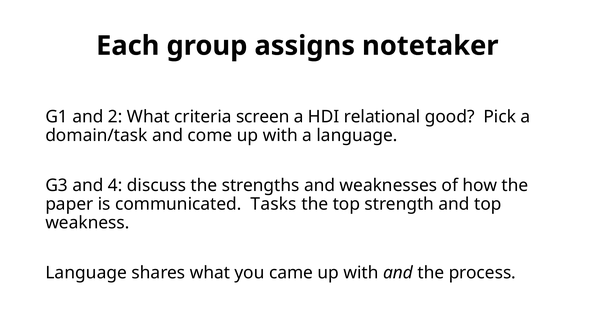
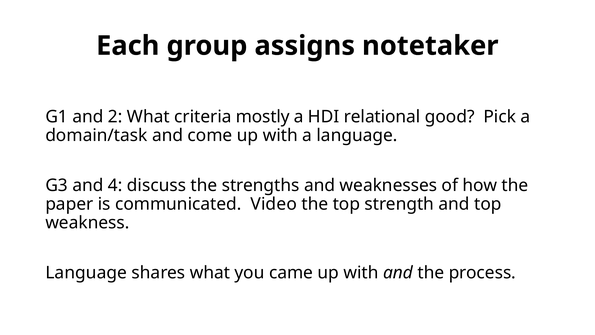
screen: screen -> mostly (263, 117)
Tasks: Tasks -> Video (274, 204)
